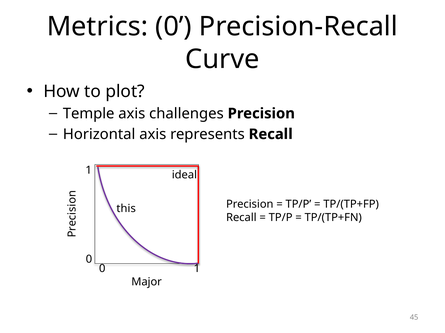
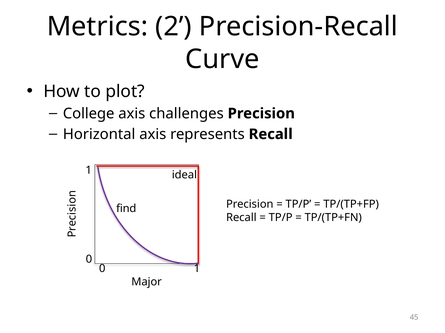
Metrics 0: 0 -> 2 (174, 27)
Temple: Temple -> College (89, 114)
this: this -> find (126, 209)
